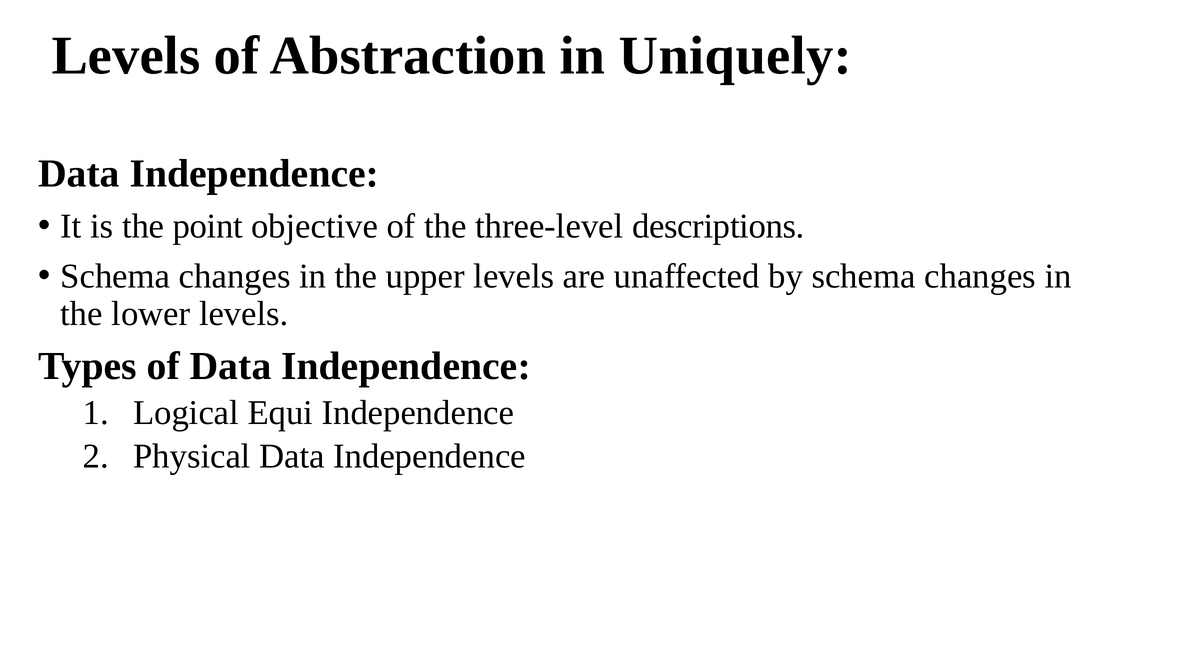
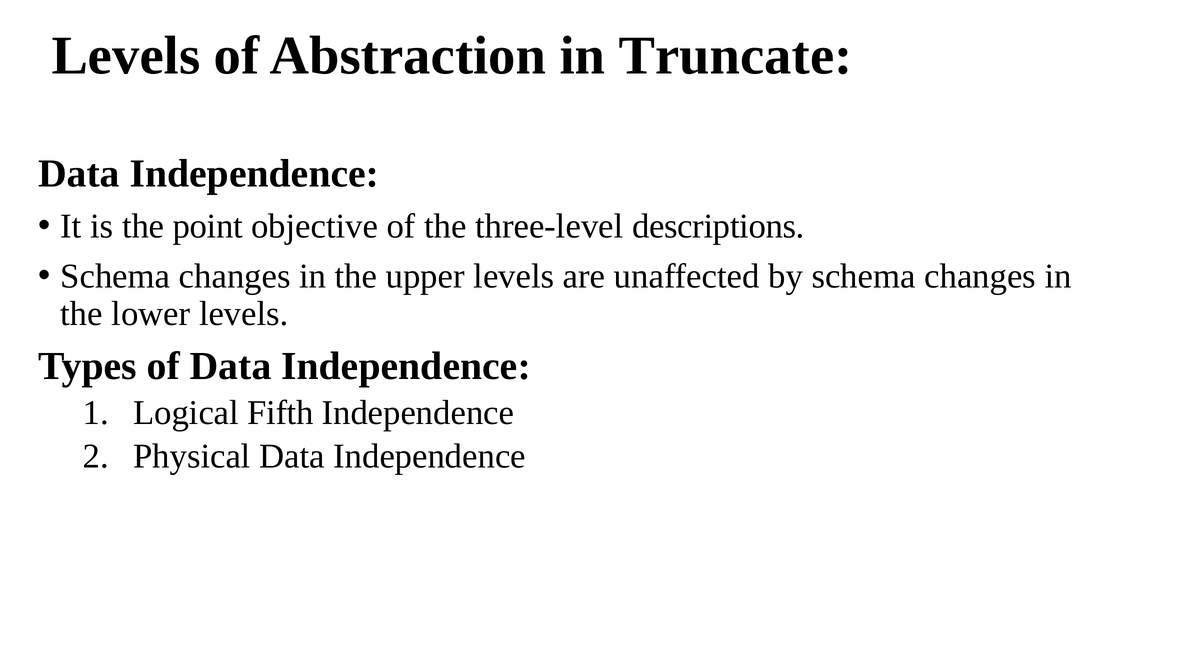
Uniquely: Uniquely -> Truncate (736, 56)
Equi: Equi -> Fifth (280, 413)
